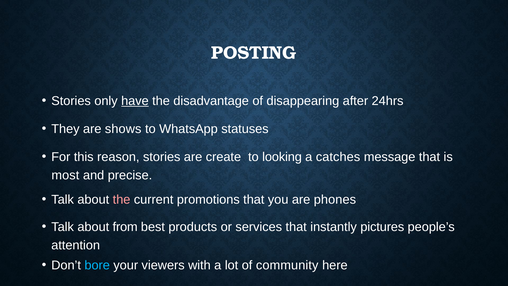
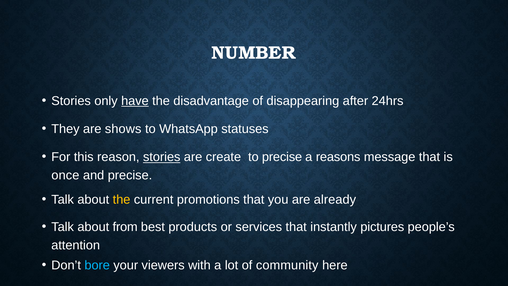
POSTING: POSTING -> NUMBER (254, 53)
stories underline: none -> present (162, 157)
to looking: looking -> precise (282, 157)
catches: catches -> reasons (338, 157)
most: most -> once (65, 175)
the colour: pink -> yellow (122, 199)
phones: phones -> already (335, 199)
